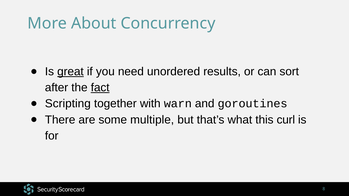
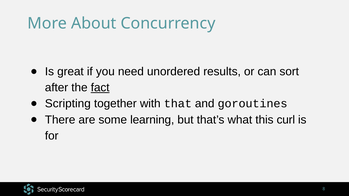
great underline: present -> none (70, 72)
warn: warn -> that (178, 104)
multiple: multiple -> learning (152, 120)
